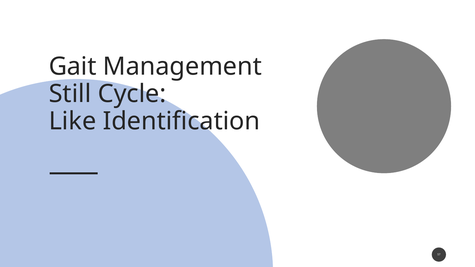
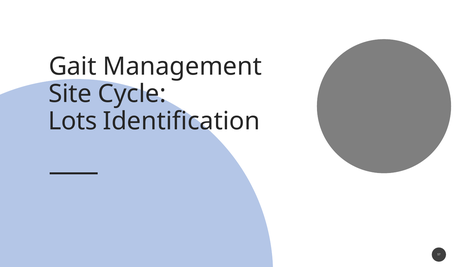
Still: Still -> Site (70, 94)
Like: Like -> Lots (73, 121)
